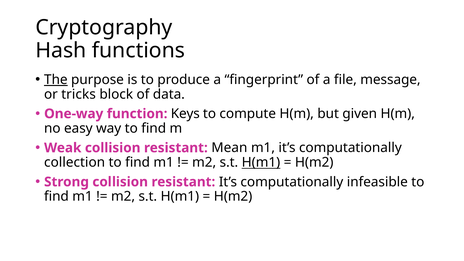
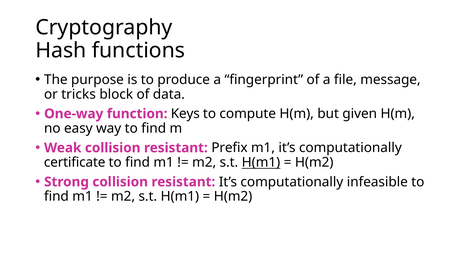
The underline: present -> none (56, 80)
Mean: Mean -> Prefix (229, 148)
collection: collection -> certificate (75, 162)
